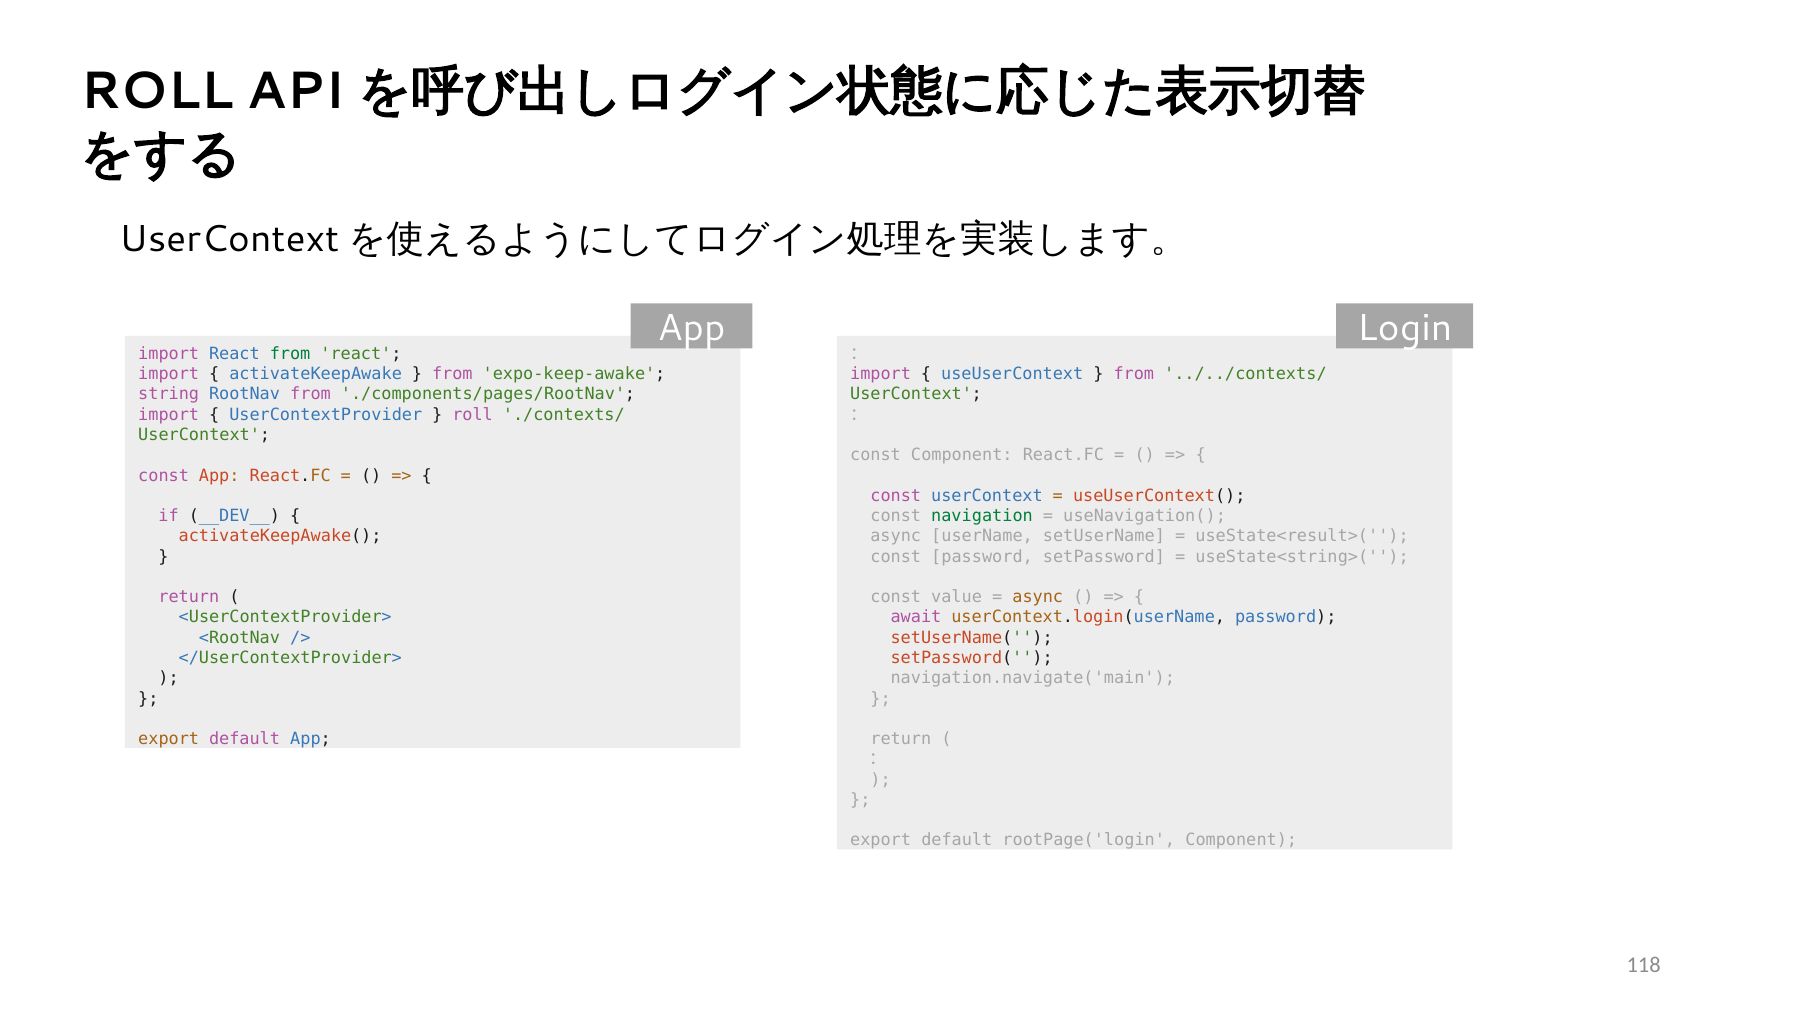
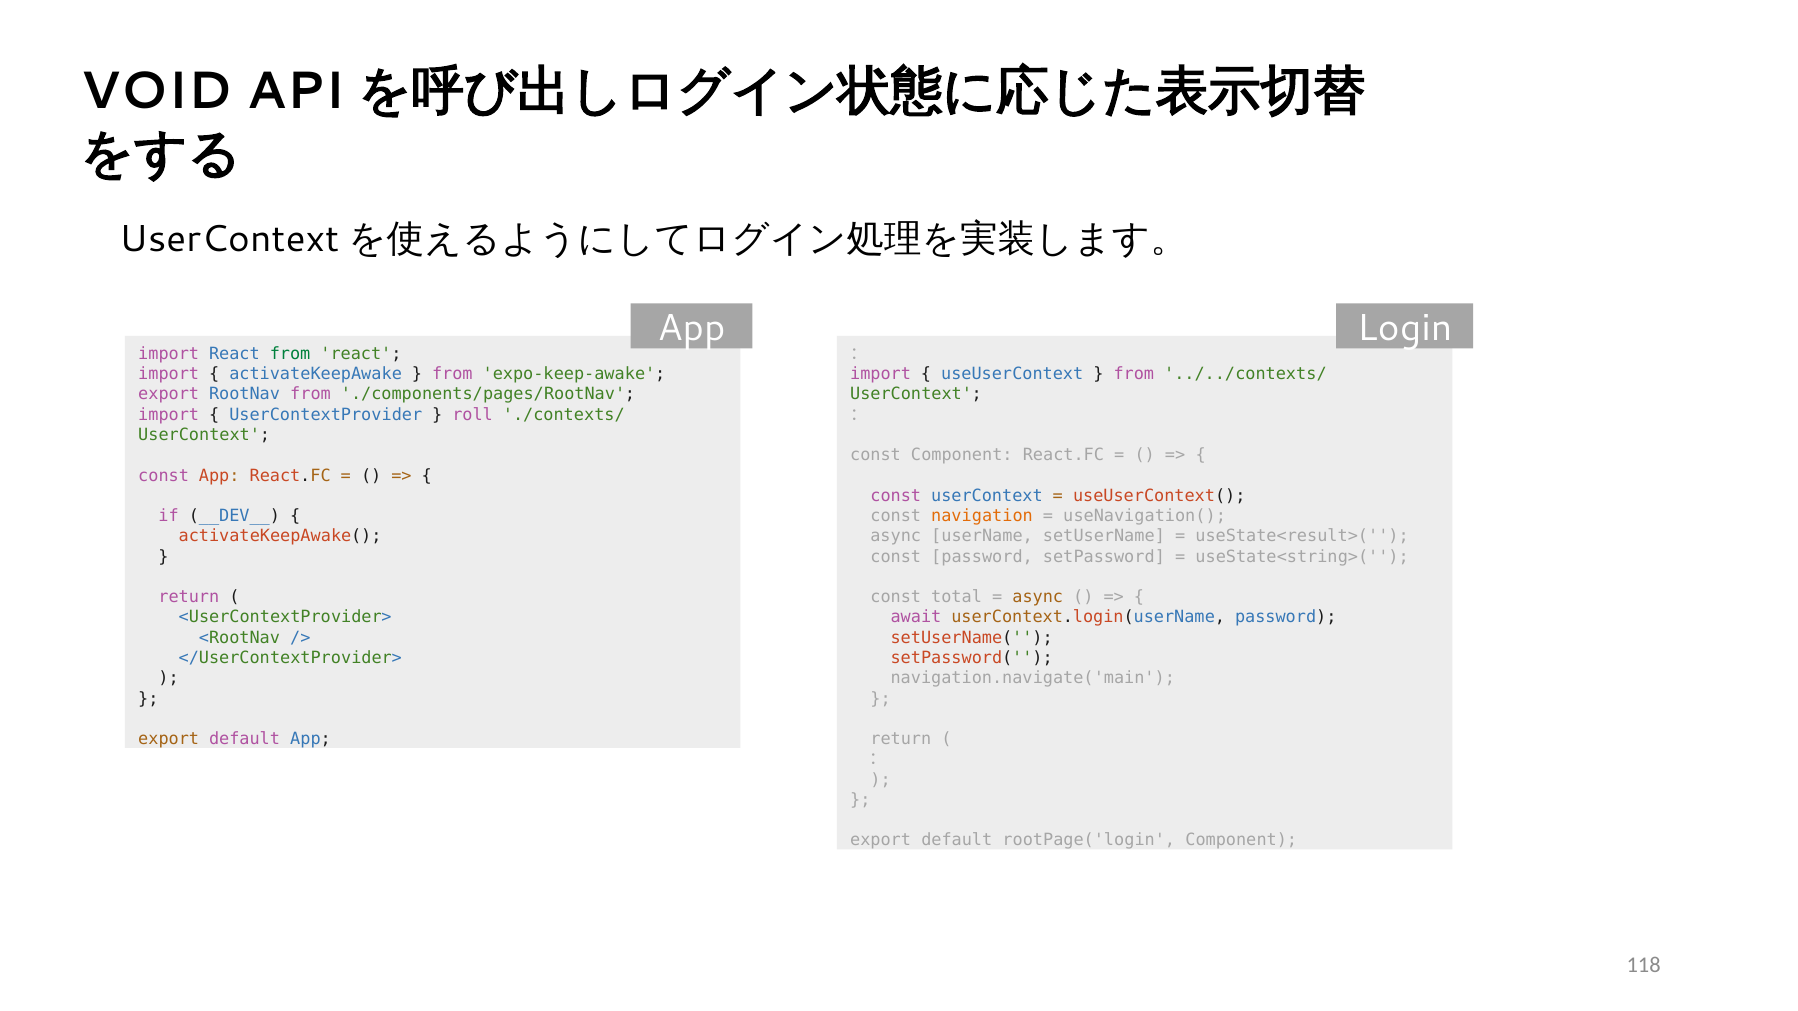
ROLL: ROLL -> VOID (157, 91)
string: string -> export (169, 395)
navigation colour: green -> orange (982, 516)
value: value -> total (957, 597)
